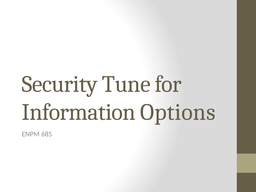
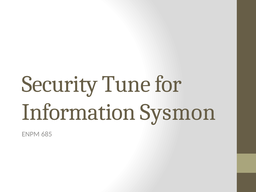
Options: Options -> Sysmon (178, 112)
